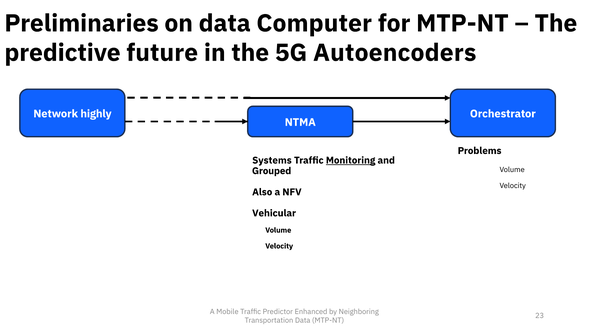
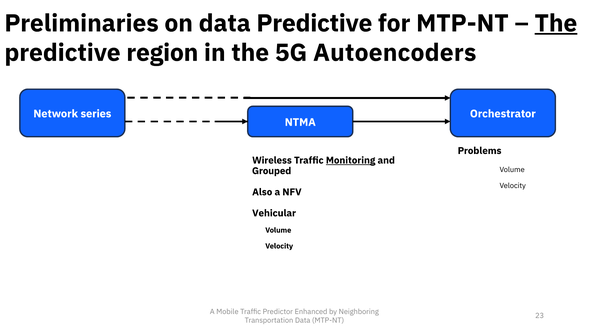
data Computer: Computer -> Predictive (314, 23)
The underline: none -> present (556, 23)
future: future -> region (162, 53)
highly: highly -> series (96, 114)
Systems: Systems -> Wireless (272, 160)
